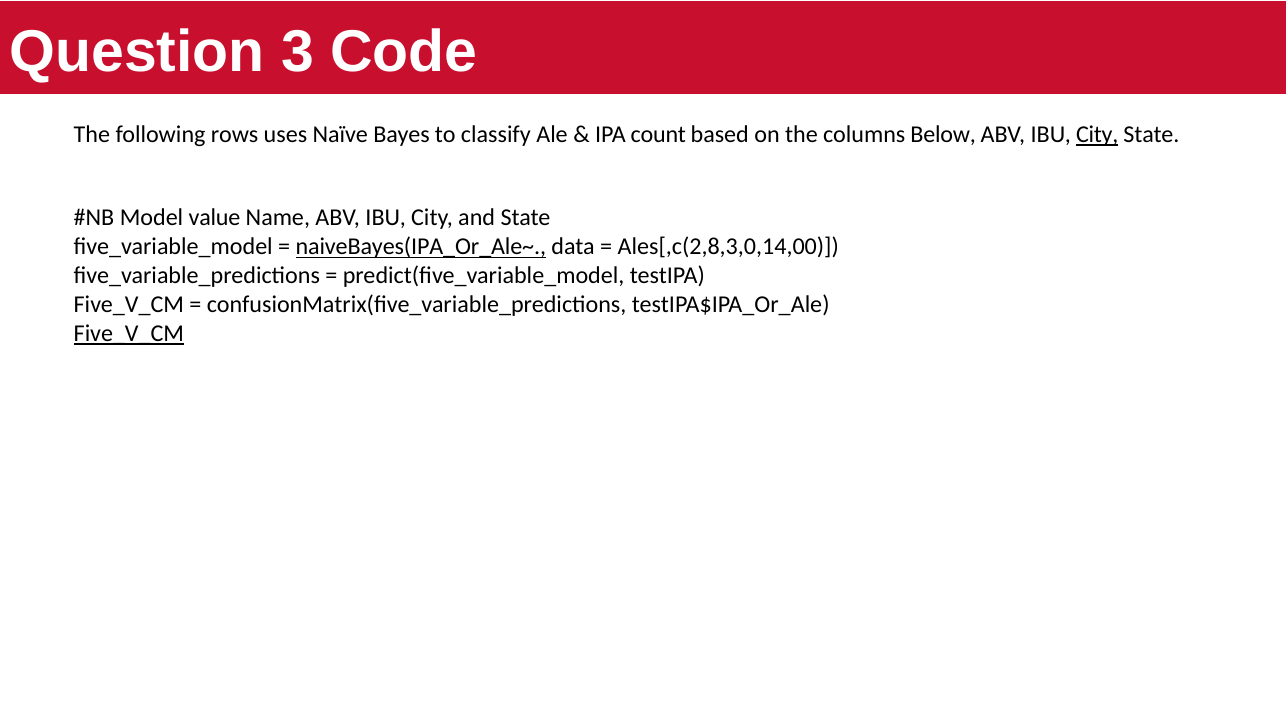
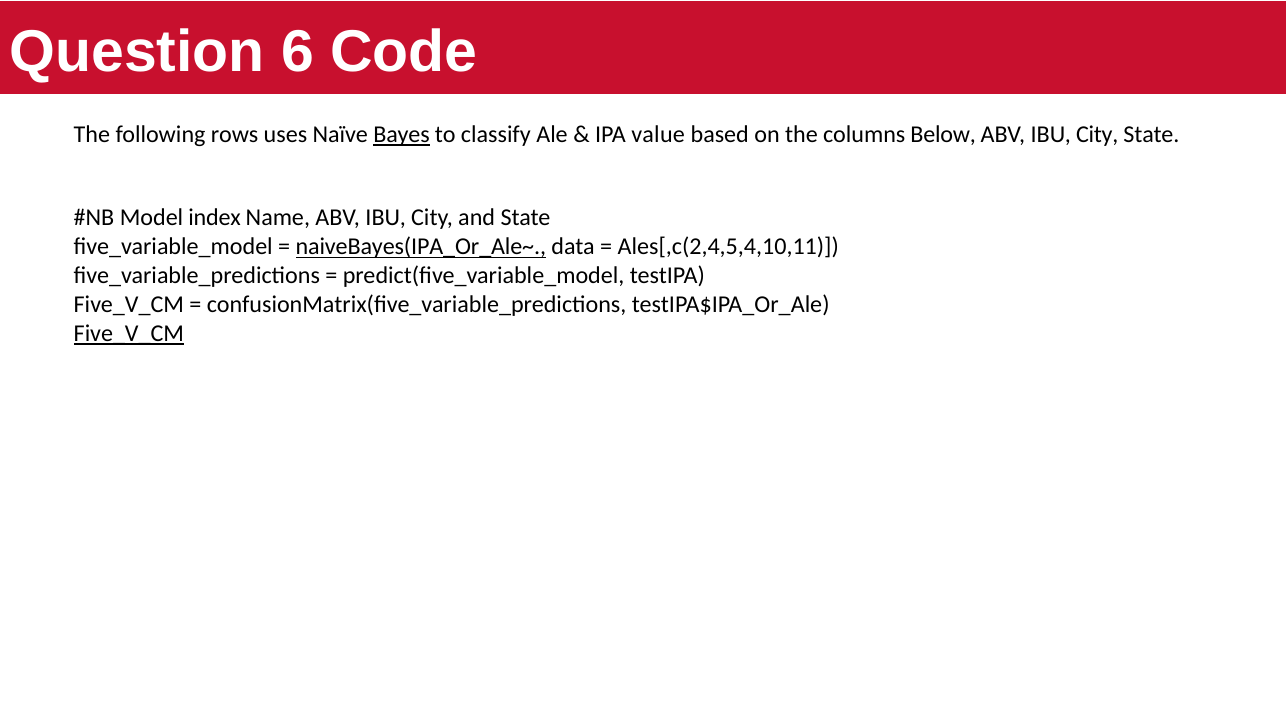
3: 3 -> 6 (298, 52)
Bayes underline: none -> present (402, 135)
count: count -> value (658, 135)
City underline: present -> none (1097, 135)
value: value -> index (215, 218)
Ales[,c(2,8,3,0,14,00: Ales[,c(2,8,3,0,14,00 -> Ales[,c(2,4,5,4,10,11 (728, 247)
